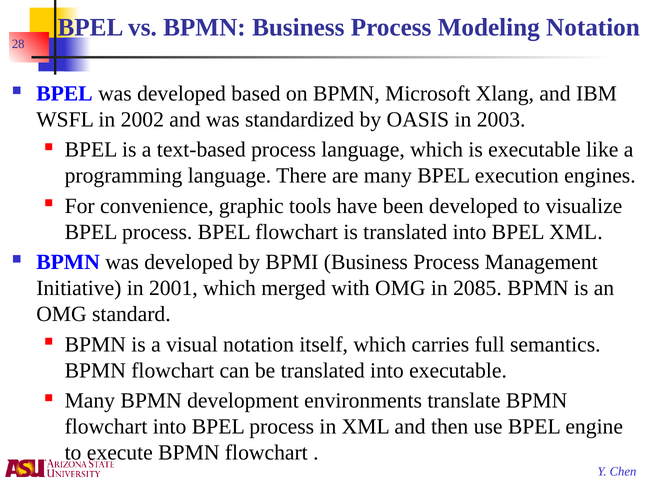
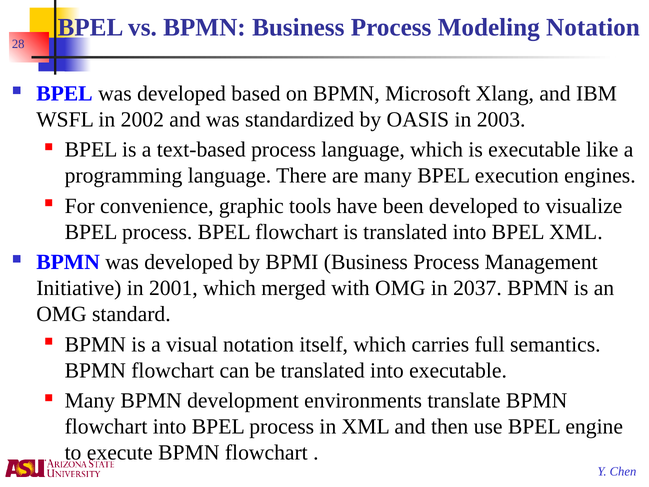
2085: 2085 -> 2037 (477, 288)
